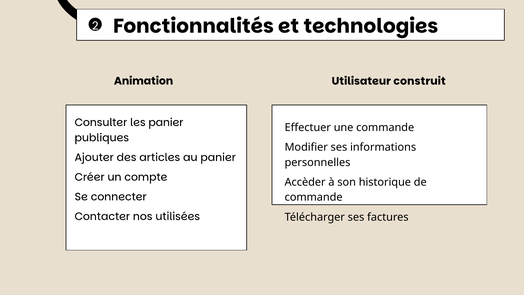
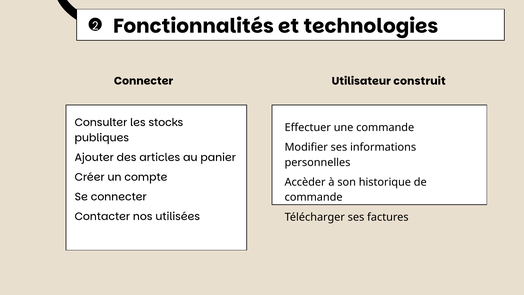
Animation: Animation -> Connecter (144, 81)
les panier: panier -> stocks (166, 122)
